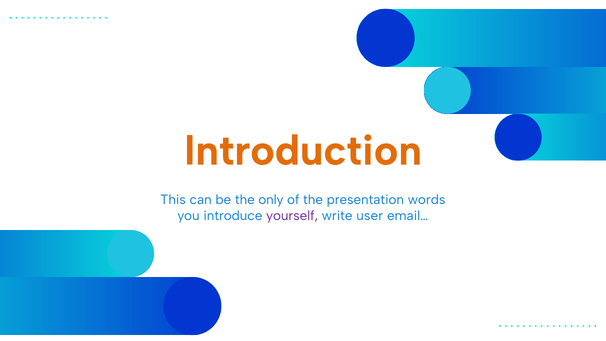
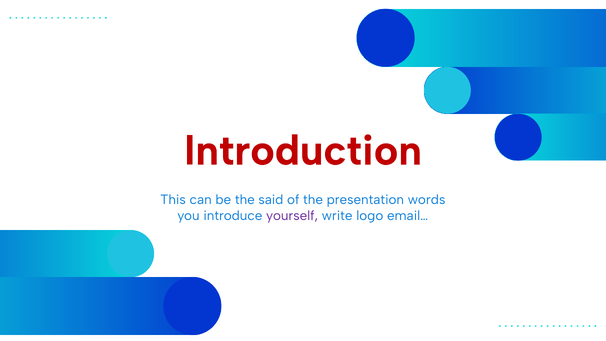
Introduction colour: orange -> red (303, 151)
only: only -> said (271, 200)
user: user -> logo (370, 216)
